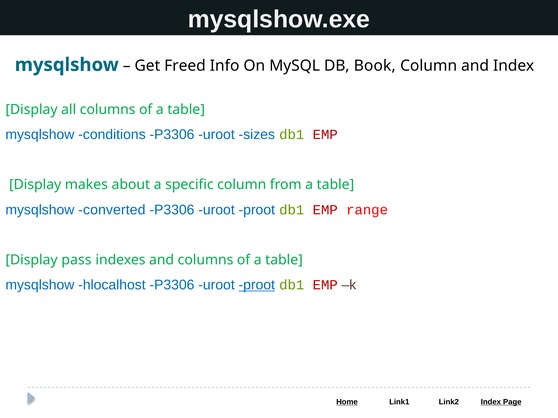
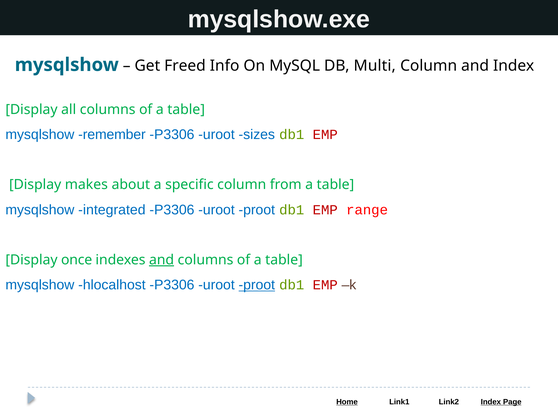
Book: Book -> Multi (375, 66)
conditions: conditions -> remember (112, 135)
converted: converted -> integrated (112, 210)
pass: pass -> once (77, 260)
and underline: none -> present (162, 260)
